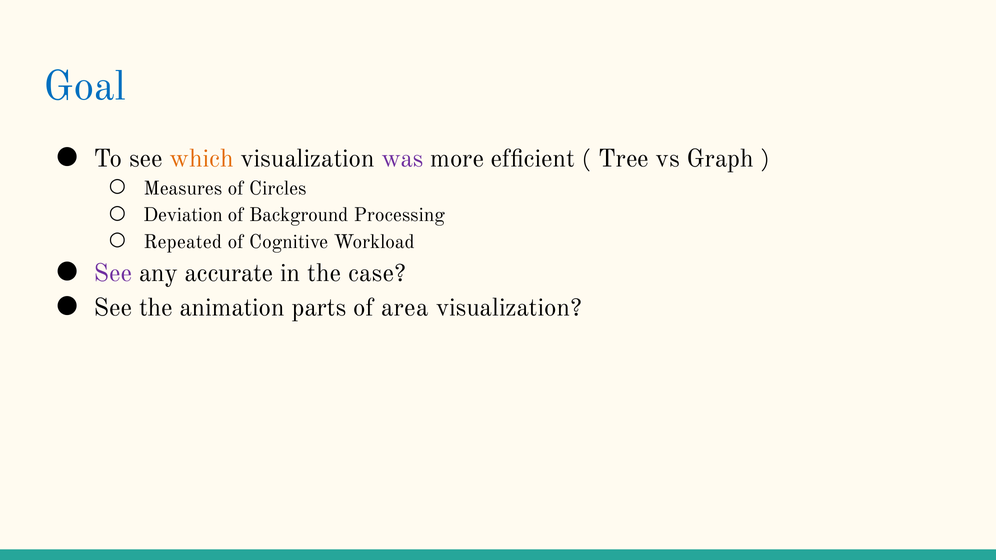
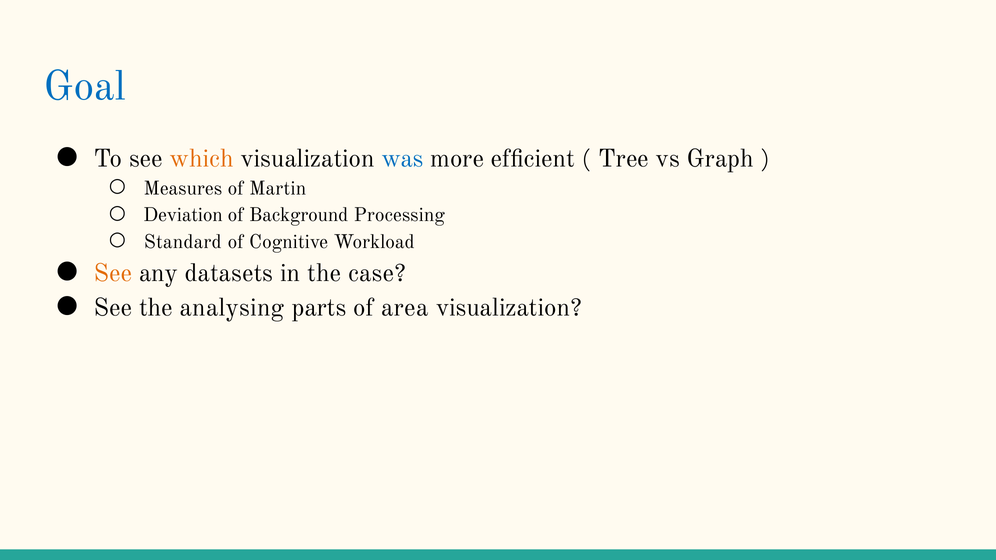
was colour: purple -> blue (403, 159)
Circles: Circles -> Martin (278, 188)
Repeated: Repeated -> Standard (183, 242)
See colour: purple -> orange (113, 273)
accurate: accurate -> datasets (229, 273)
animation: animation -> analysing (232, 308)
